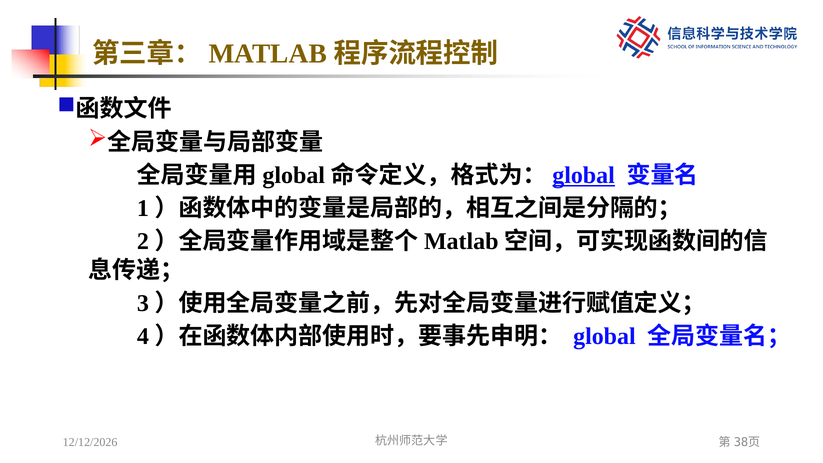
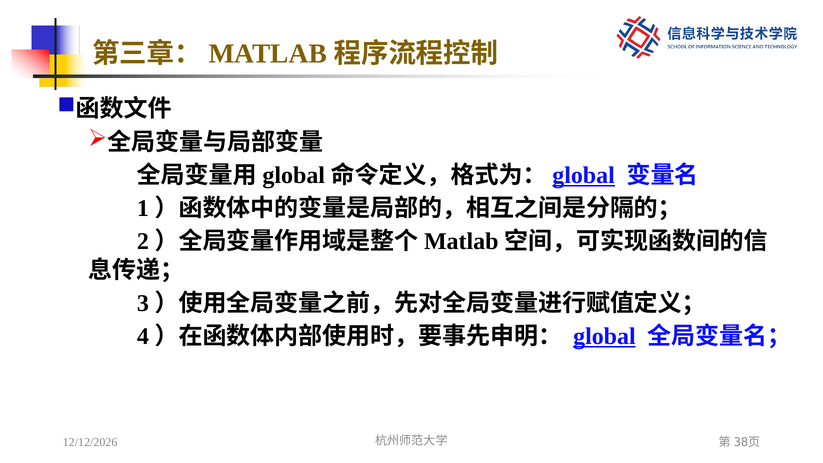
global underline: none -> present (604, 336)
